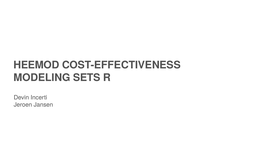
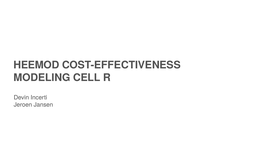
SETS: SETS -> CELL (87, 78)
